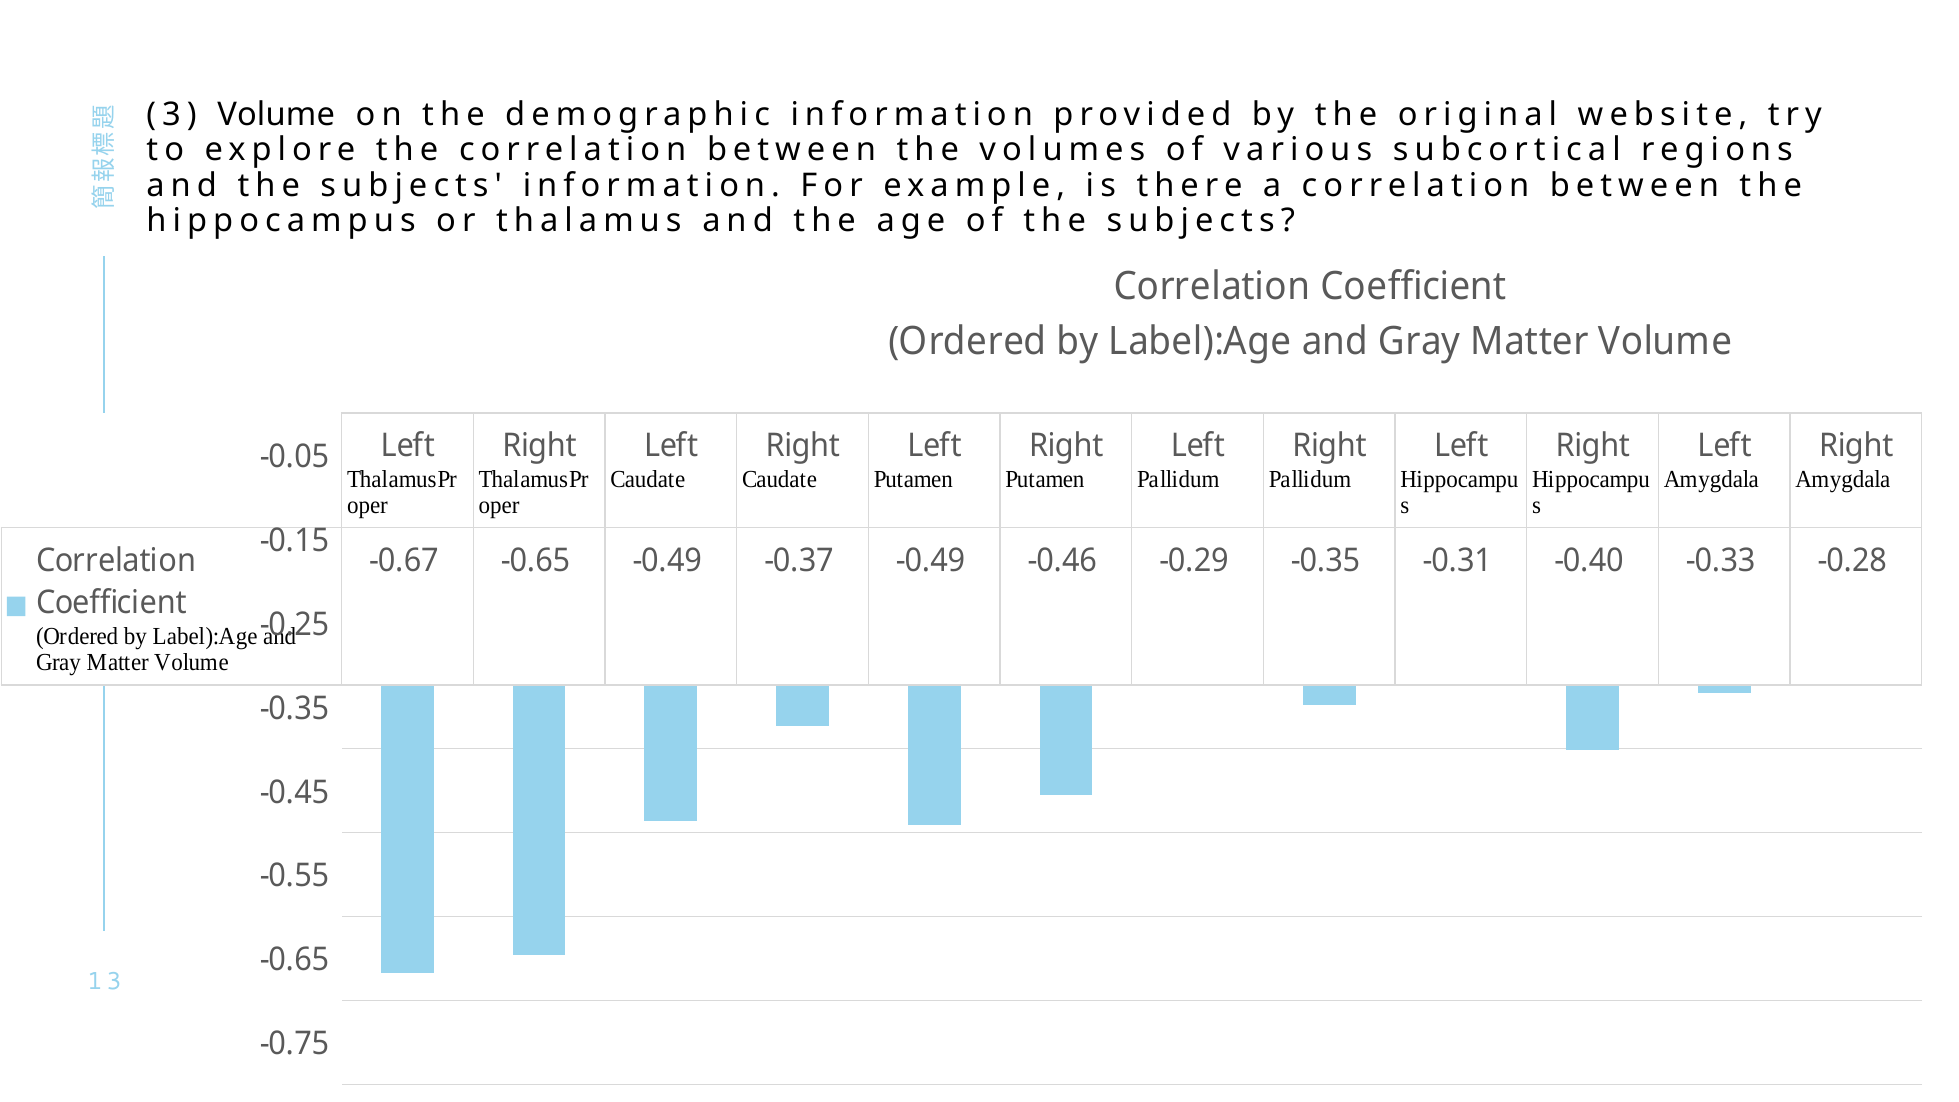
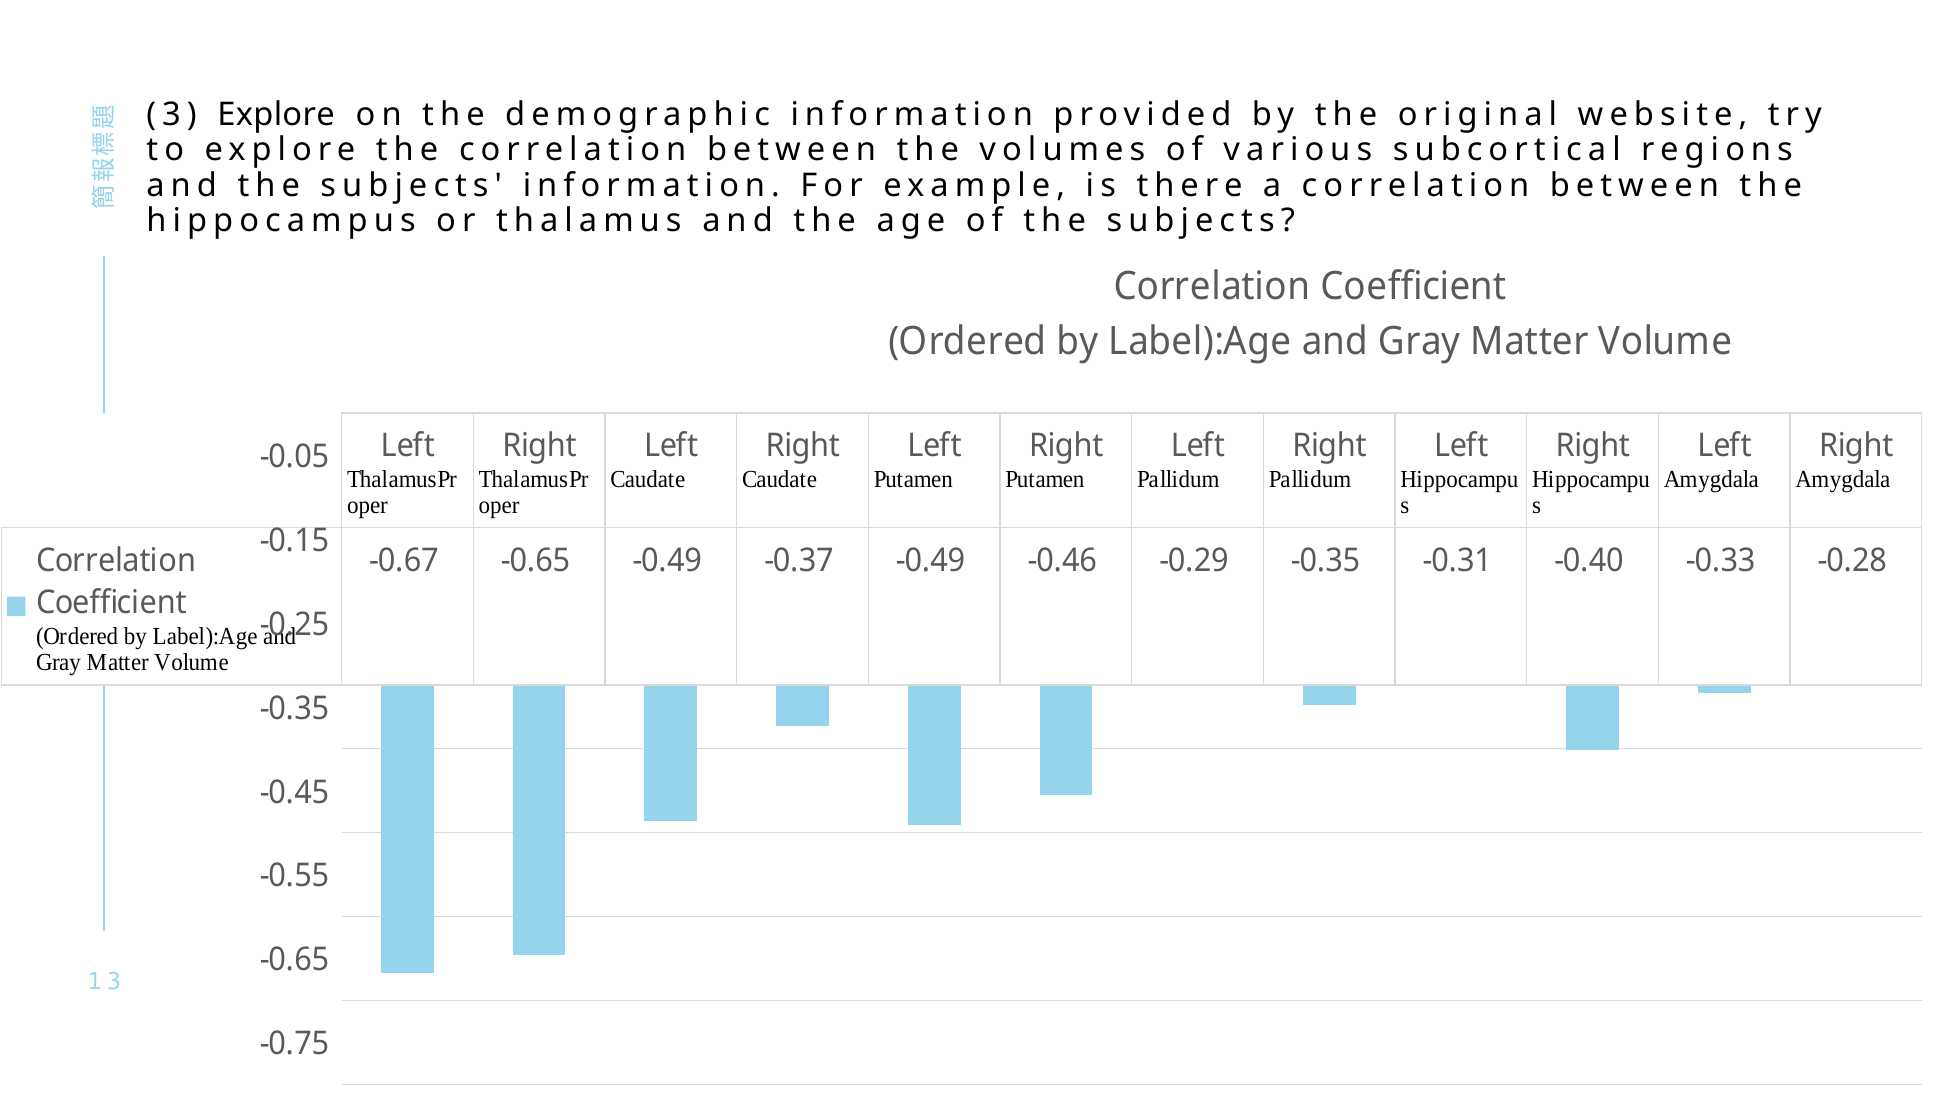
3 Volume: Volume -> Explore (276, 115)
